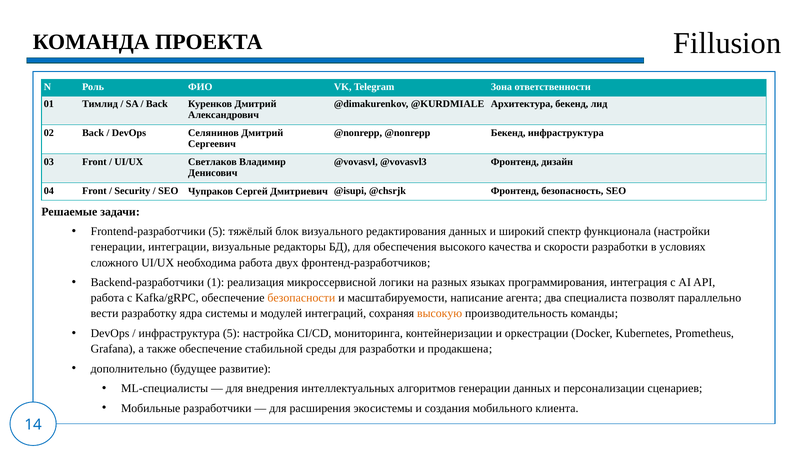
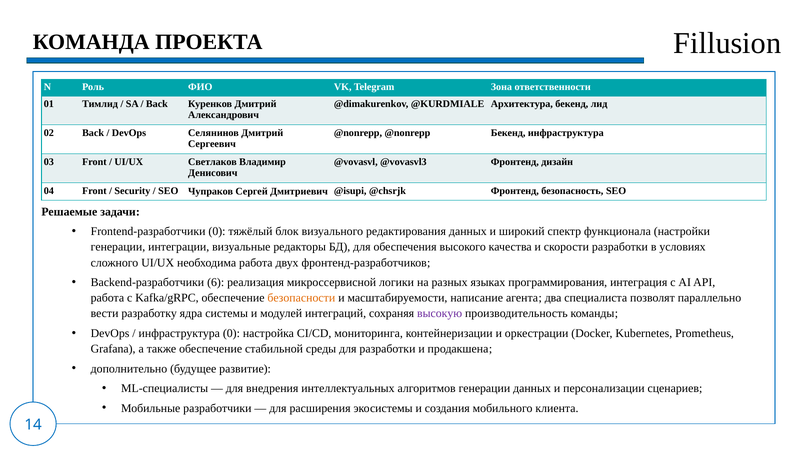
Frontend-разработчики 5: 5 -> 0 (217, 231)
1: 1 -> 6 (216, 282)
высокую colour: orange -> purple (440, 314)
инфраструктура 5: 5 -> 0 (231, 333)
